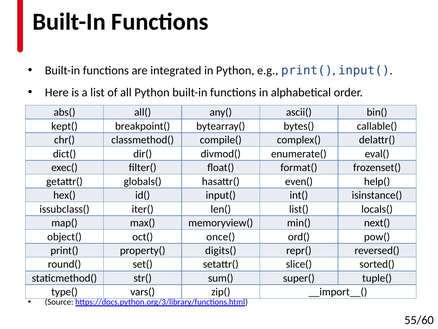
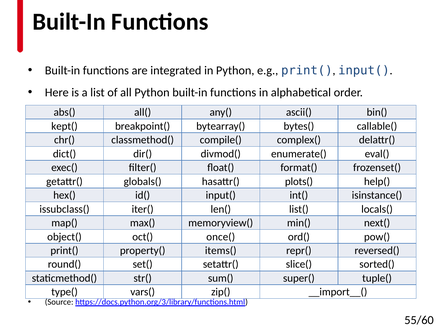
even(: even( -> plots( (299, 181)
digits(: digits( -> items( (221, 250)
